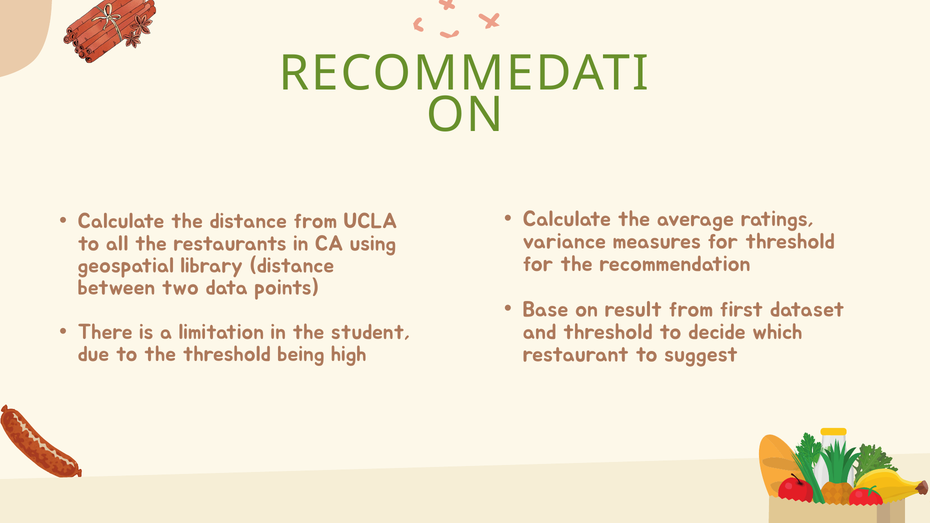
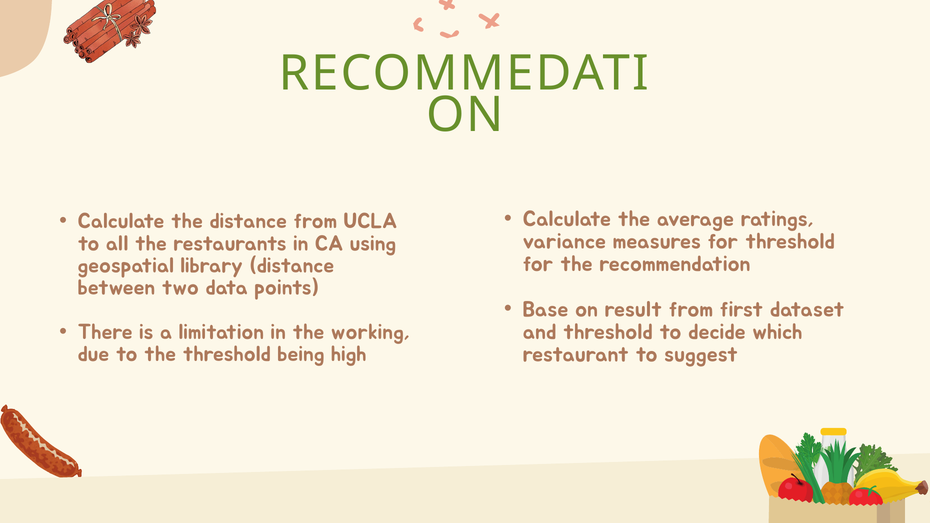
student: student -> working (371, 332)
